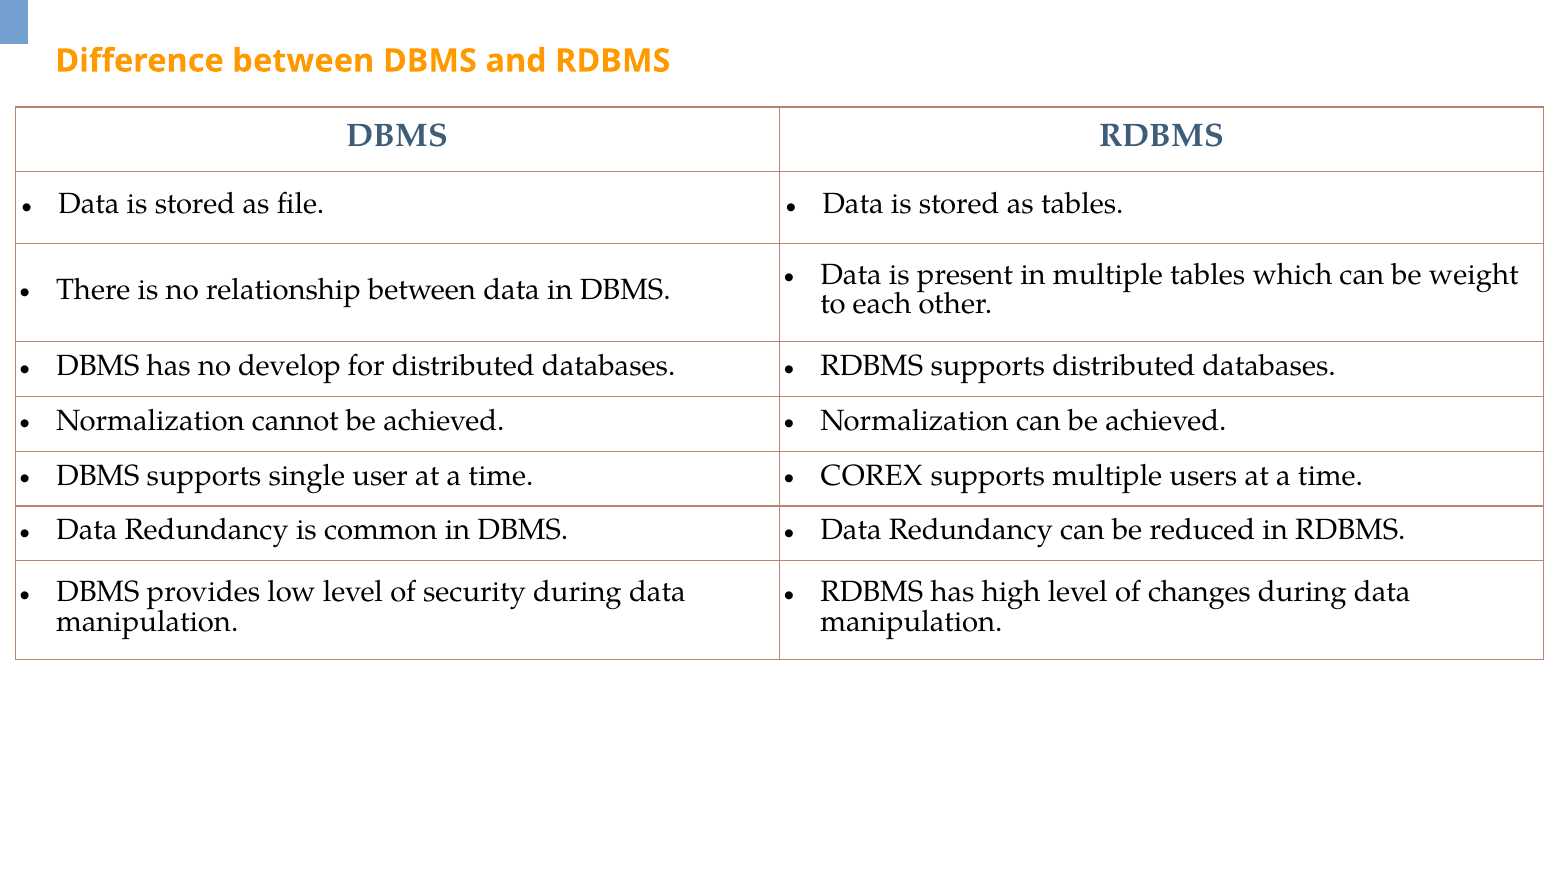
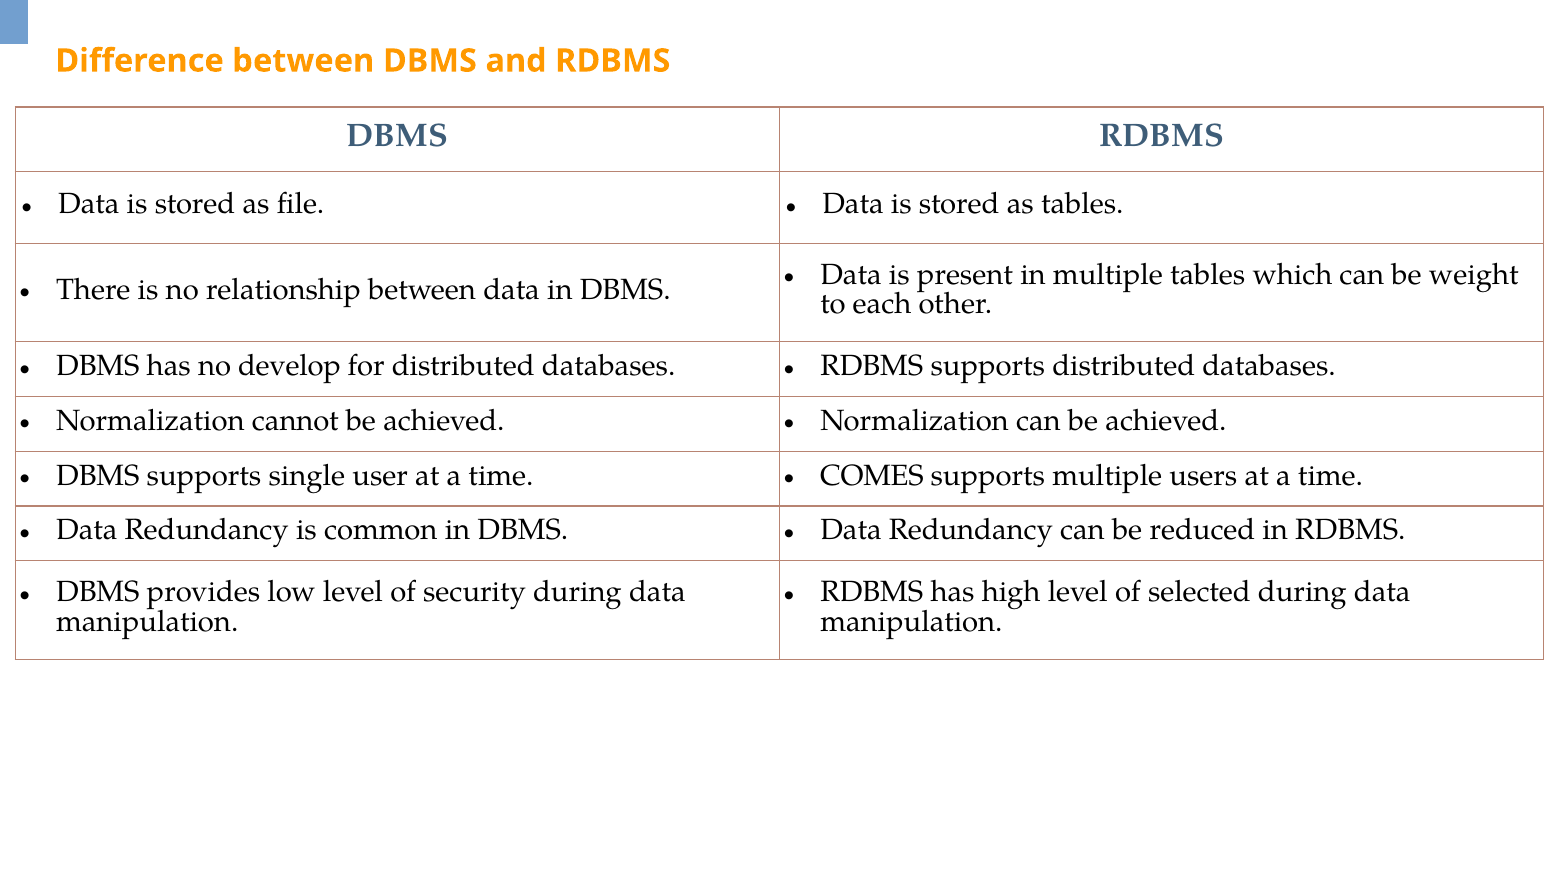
COREX: COREX -> COMES (872, 475)
changes: changes -> selected (1199, 592)
